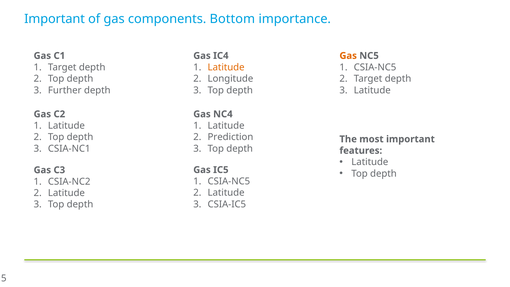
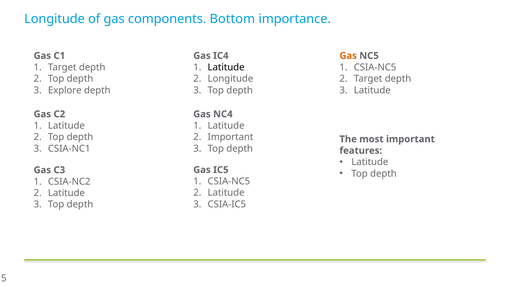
Important: Important -> Longitude (54, 19)
Latitude colour: orange -> black (226, 67)
Further: Further -> Explore (65, 90)
Prediction: Prediction -> Important (230, 137)
